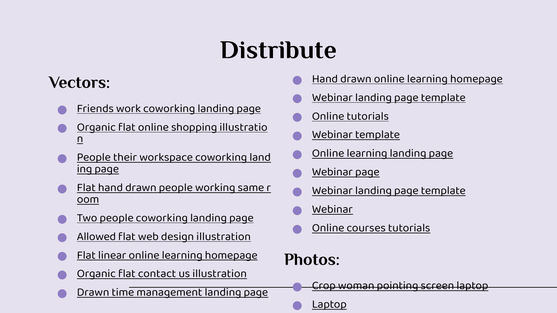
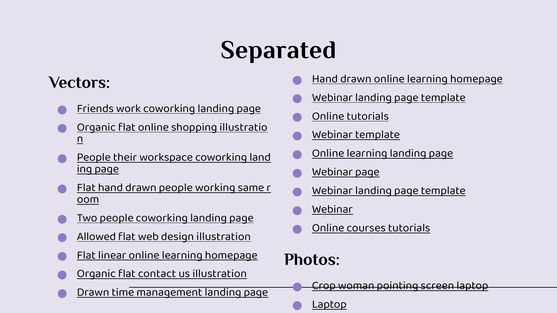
Distribute: Distribute -> Separated (278, 50)
